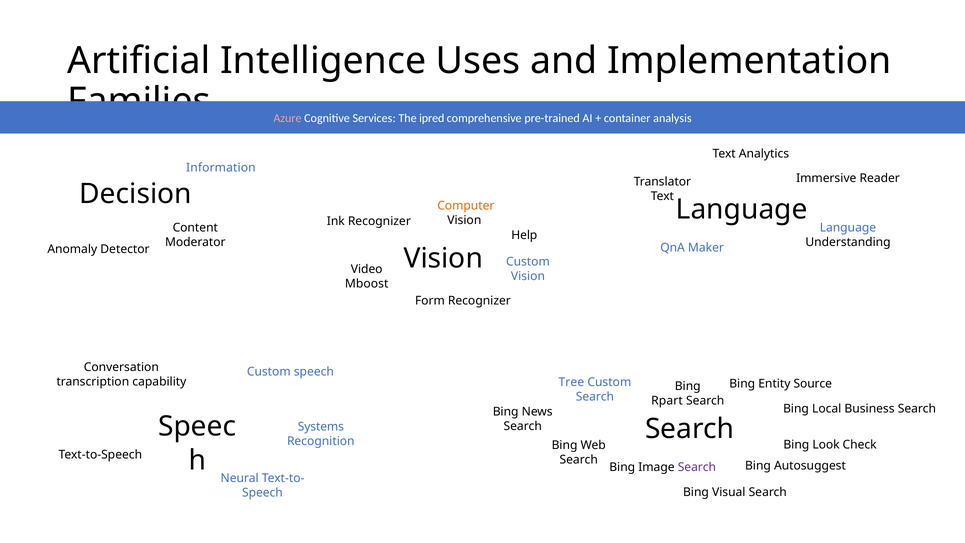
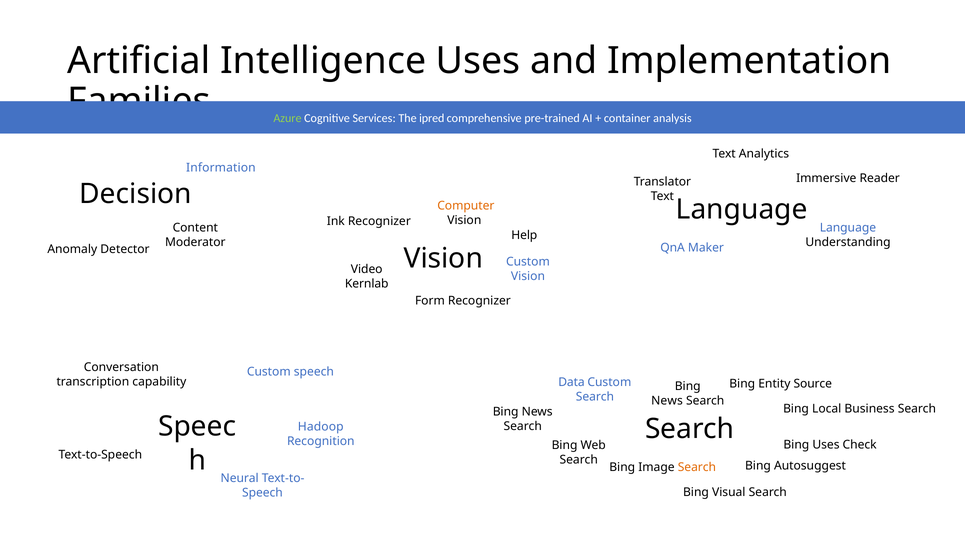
Azure colour: pink -> light green (287, 118)
Mboost: Mboost -> Kernlab (367, 284)
Tree: Tree -> Data (571, 382)
Rpart: Rpart -> News (667, 401)
Systems: Systems -> Hadoop (321, 427)
Bing Look: Look -> Uses (826, 445)
Search colour: purple -> orange (697, 467)
